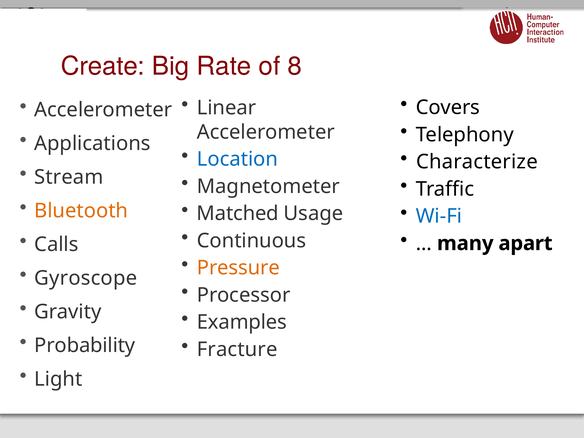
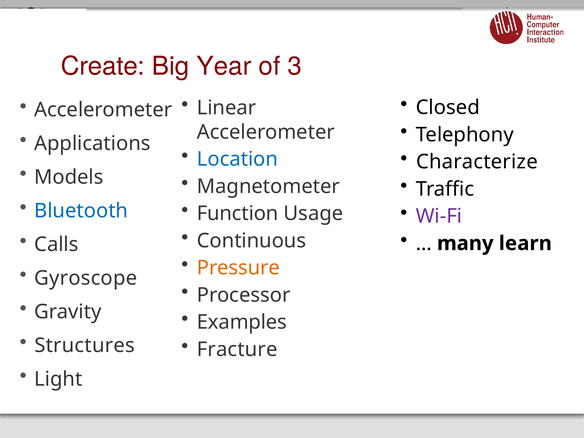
Rate: Rate -> Year (224, 66)
8: 8 -> 3 (295, 66)
Covers: Covers -> Closed (448, 108)
Stream: Stream -> Models (69, 177)
Bluetooth colour: orange -> blue (81, 211)
Matched: Matched -> Function (238, 214)
Wi-Fi colour: blue -> purple (439, 216)
apart: apart -> learn (525, 243)
Probability: Probability -> Structures (85, 345)
